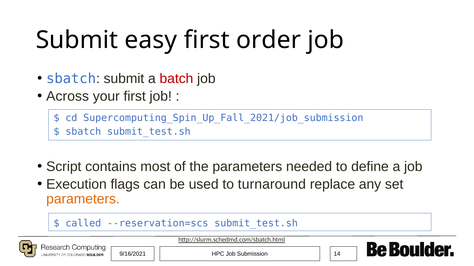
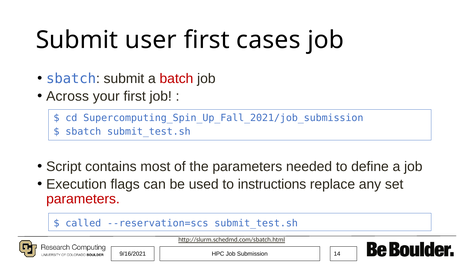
easy: easy -> user (151, 40)
order: order -> cases (268, 40)
turnaround: turnaround -> instructions (272, 185)
parameters colour: orange -> red (83, 200)
